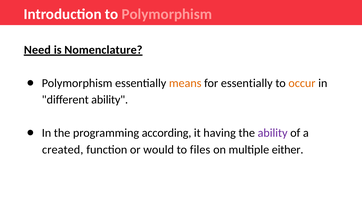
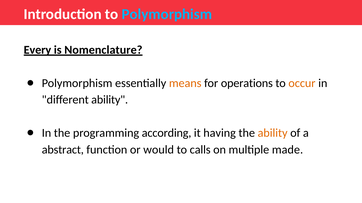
Polymorphism colour: pink -> light blue (167, 14)
Need: Need -> Every (37, 50)
for essentially: essentially -> operations (247, 83)
ability colour: purple -> orange (273, 133)
created: created -> abstract (63, 150)
files: files -> calls (200, 150)
either: either -> made (288, 150)
